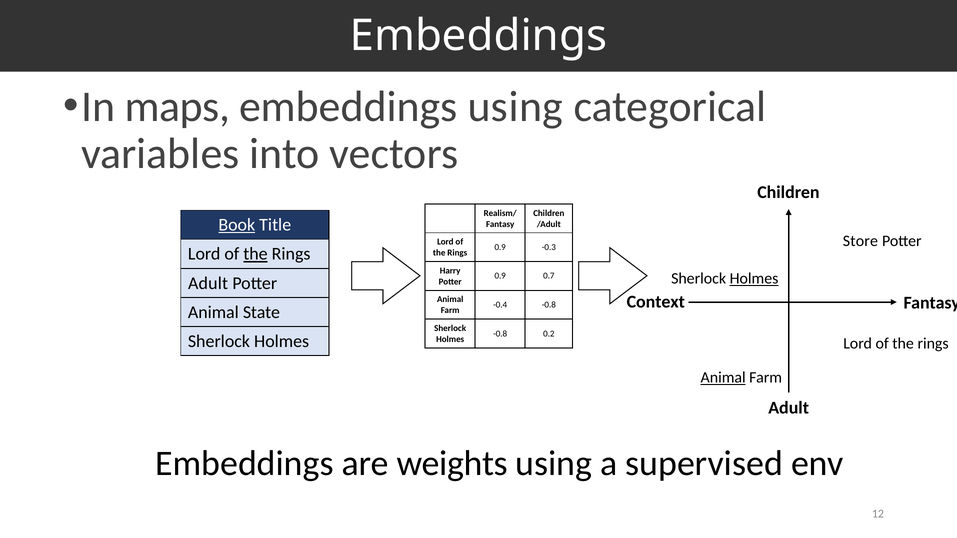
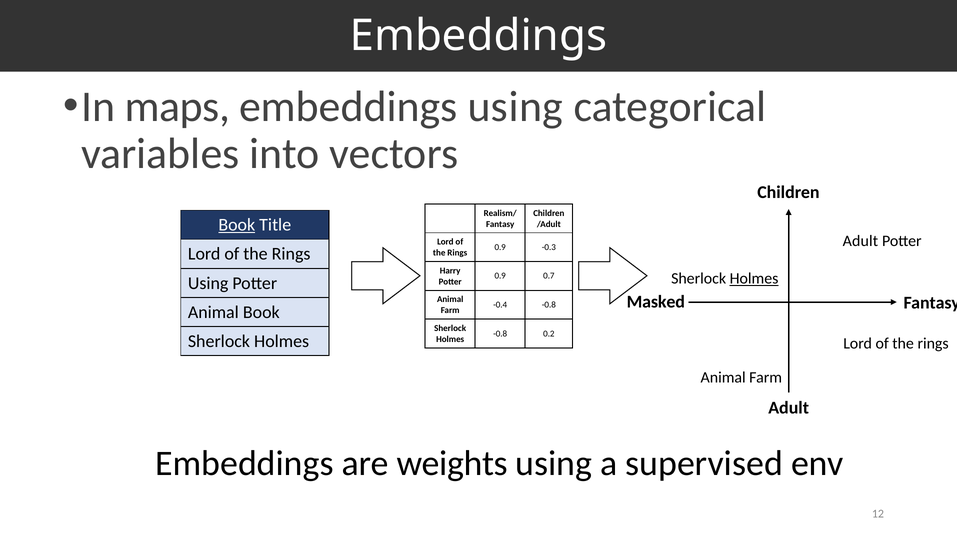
Store: Store -> Adult (860, 241)
the underline: present -> none (255, 254)
Adult: Adult -> Using (208, 283)
Context: Context -> Masked (656, 302)
Animal State: State -> Book (261, 312)
Animal underline: present -> none (723, 378)
